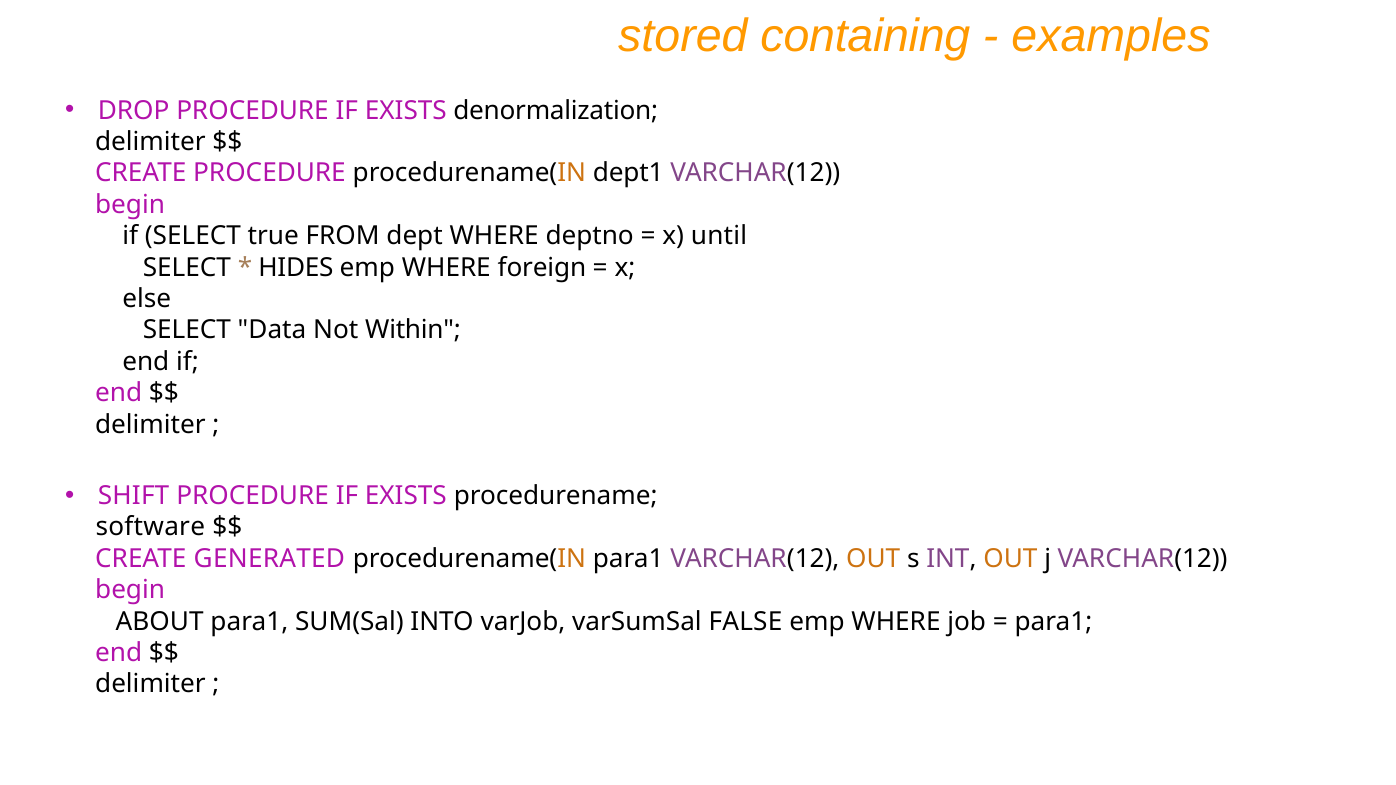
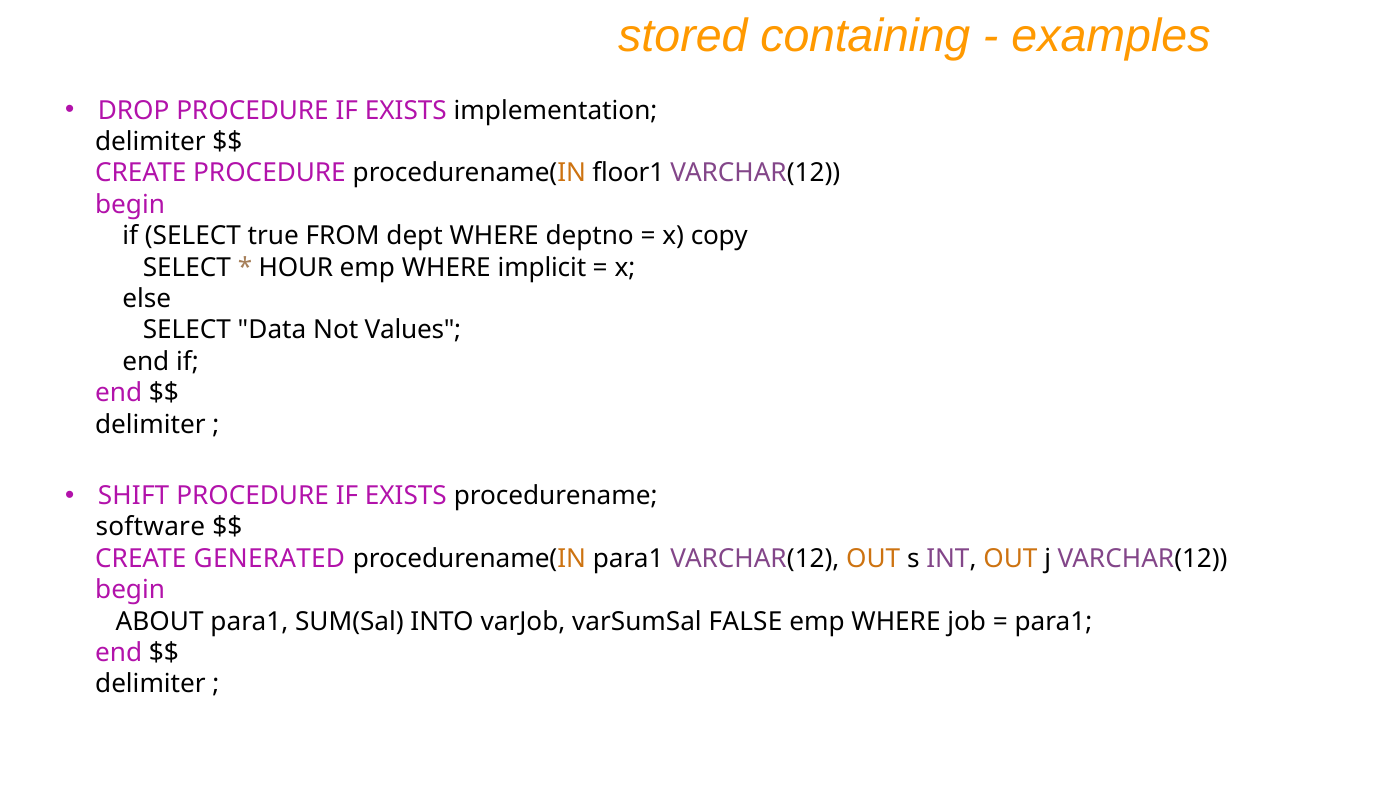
denormalization: denormalization -> implementation (556, 111)
dept1: dept1 -> floor1 (628, 173)
until: until -> copy (719, 236)
HIDES: HIDES -> HOUR (296, 268)
foreign: foreign -> implicit (542, 268)
Within: Within -> Values (413, 330)
